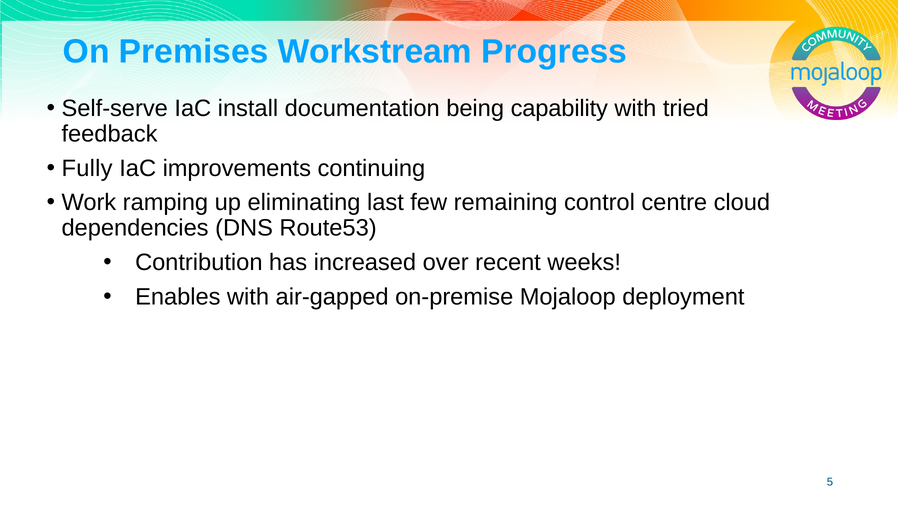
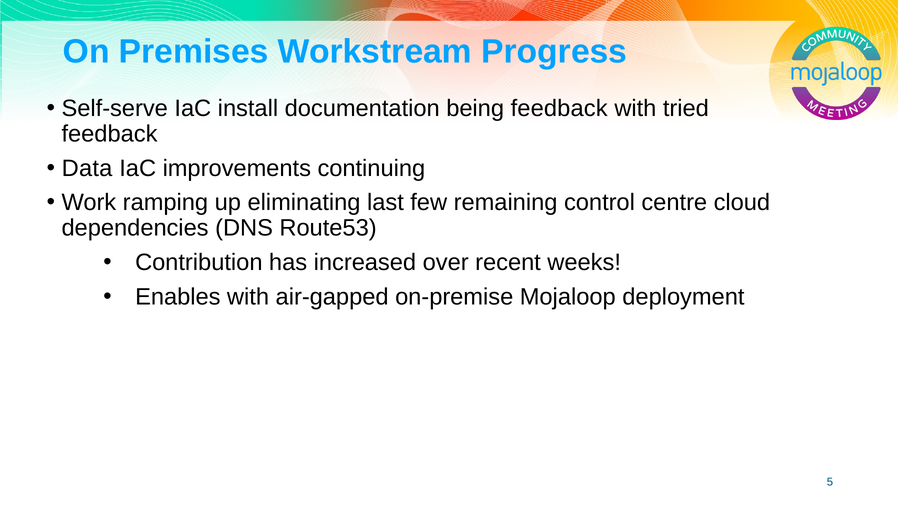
being capability: capability -> feedback (559, 108)
Fully: Fully -> Data (87, 168)
